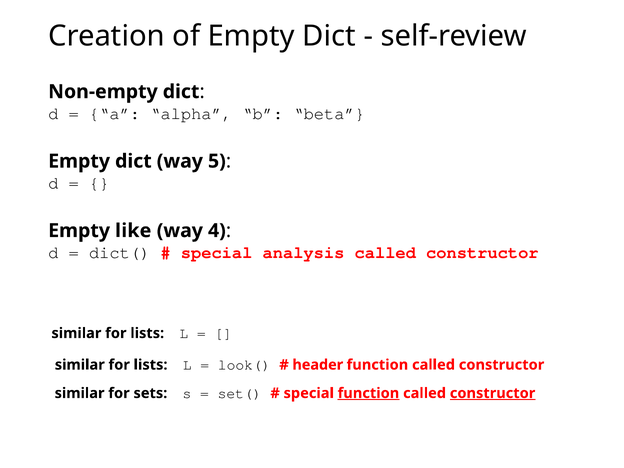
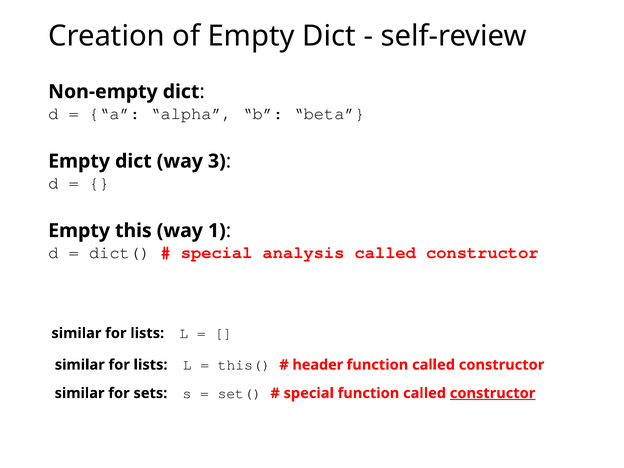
5: 5 -> 3 (217, 161)
like: like -> this (133, 231)
4: 4 -> 1 (217, 231)
look(: look( -> this( (244, 365)
function underline: present -> none (368, 393)
